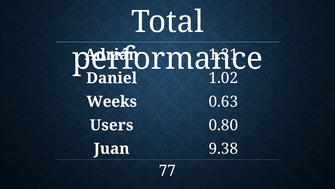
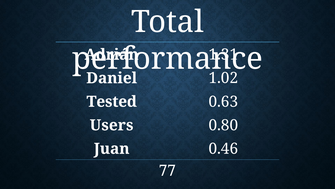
Weeks: Weeks -> Tested (112, 101)
9.38: 9.38 -> 0.46 (223, 148)
